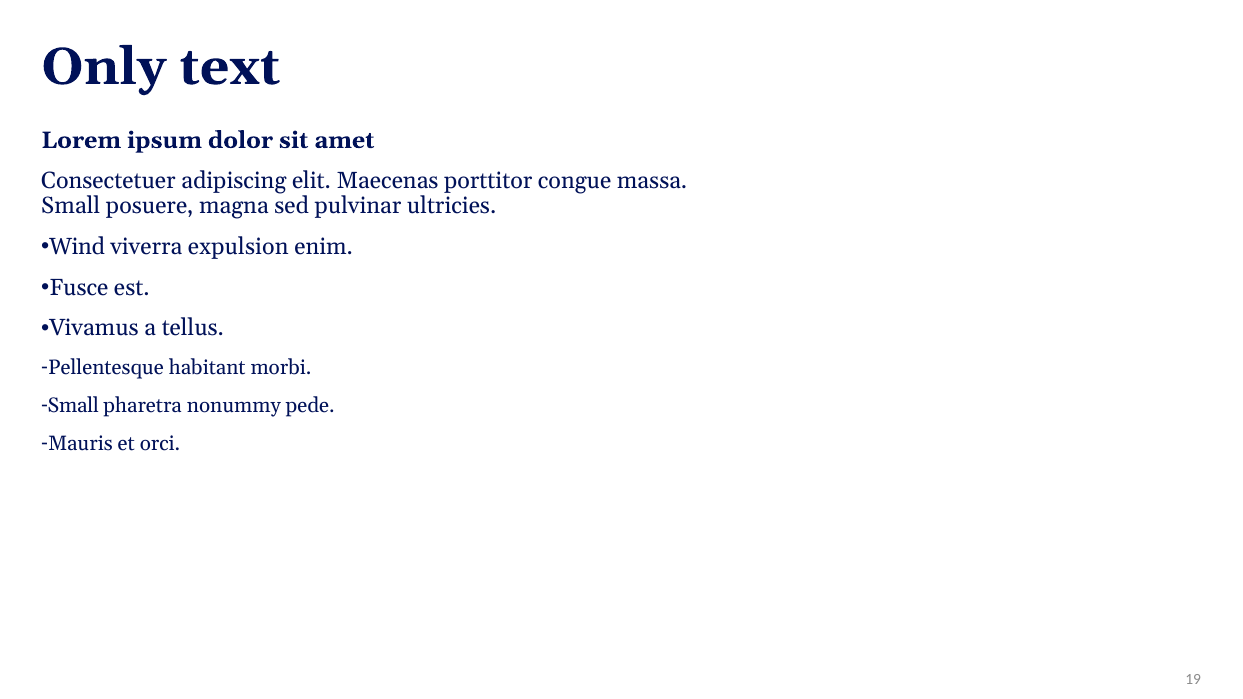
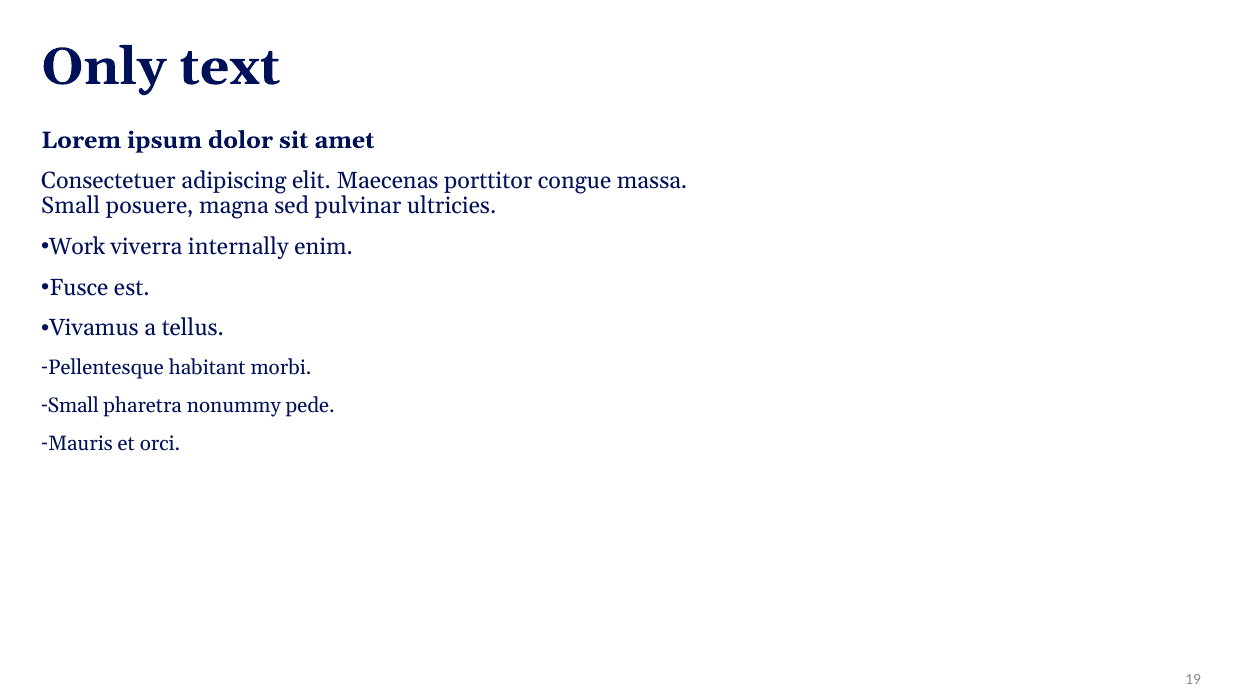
Wind: Wind -> Work (77, 247)
expulsion: expulsion -> internally (238, 247)
